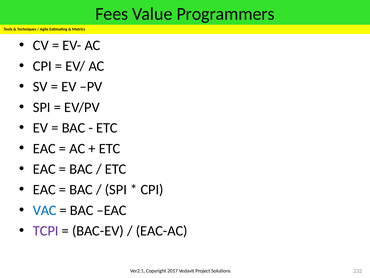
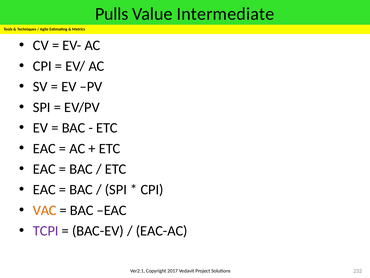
Fees: Fees -> Pulls (112, 14)
Programmers: Programmers -> Intermediate (225, 14)
VAC colour: blue -> orange (45, 210)
